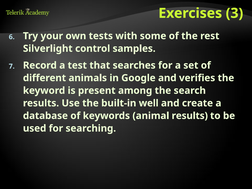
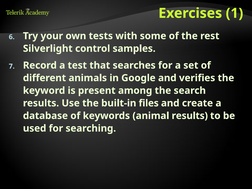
3: 3 -> 1 (234, 13)
well: well -> files (149, 103)
